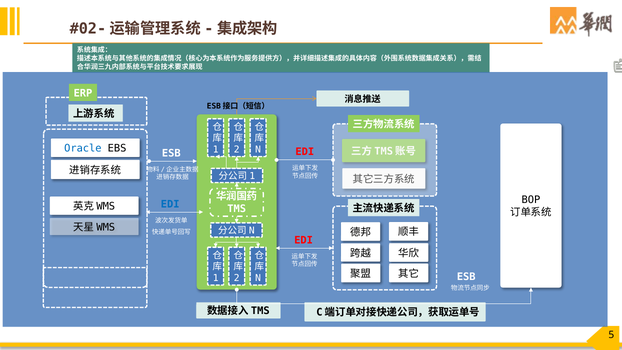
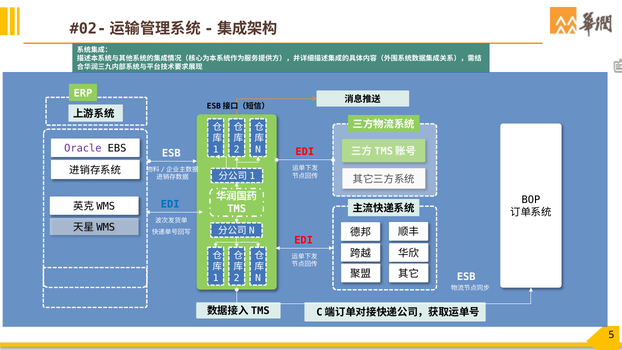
Oracle colour: blue -> purple (83, 148)
